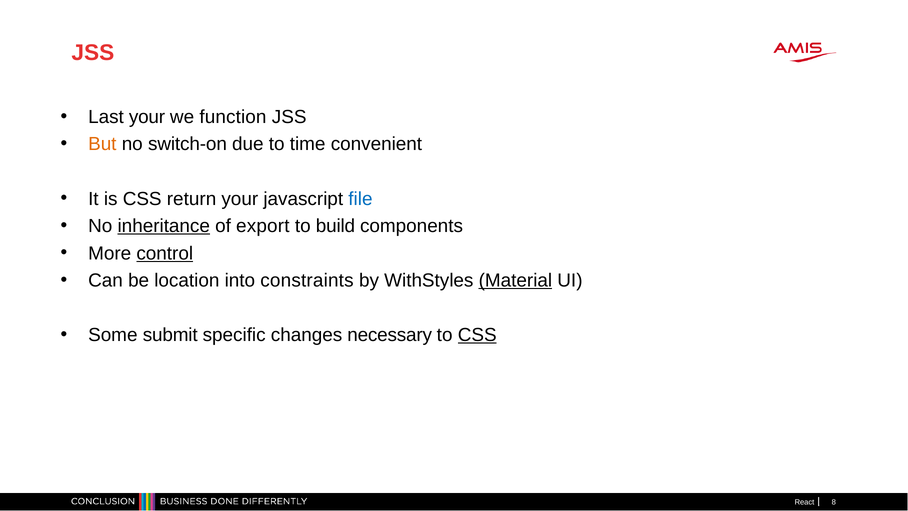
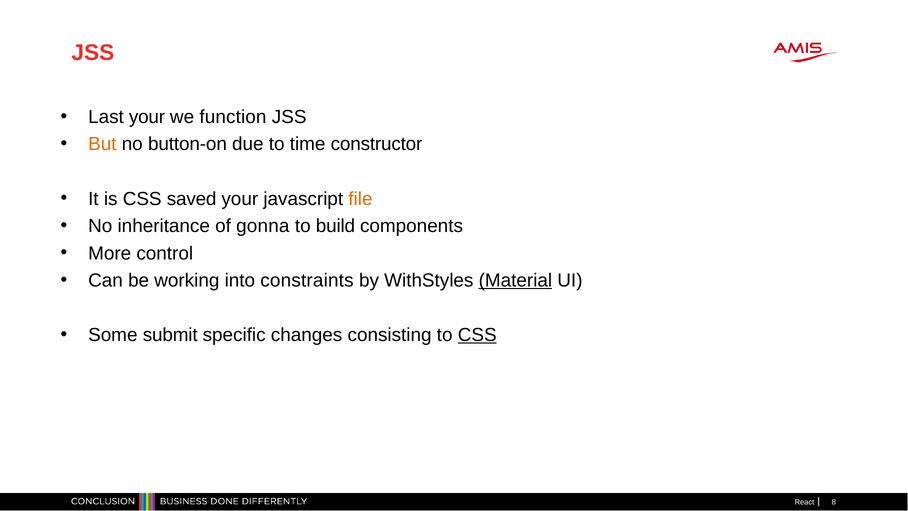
switch-on: switch-on -> button-on (187, 144)
convenient: convenient -> constructor (377, 144)
return: return -> saved (192, 199)
file colour: blue -> orange (360, 199)
inheritance underline: present -> none (164, 226)
export: export -> gonna (263, 226)
control underline: present -> none (165, 253)
location: location -> working (187, 280)
necessary: necessary -> consisting (390, 335)
